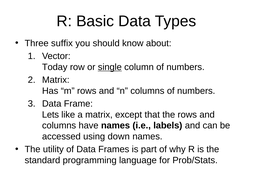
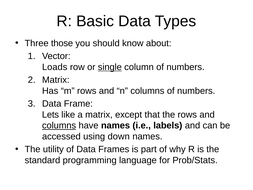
suffix: suffix -> those (62, 43)
Today: Today -> Loads (55, 67)
columns underline: none -> present (59, 125)
